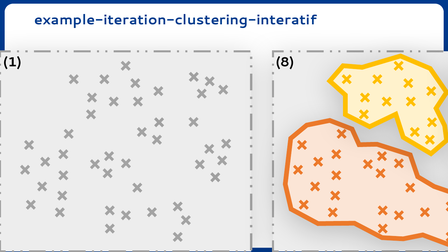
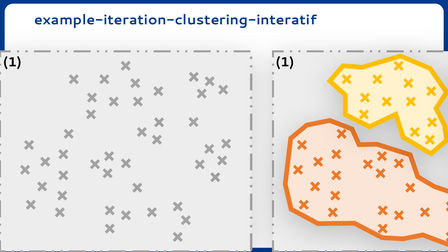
1 8: 8 -> 1 (285, 62)
